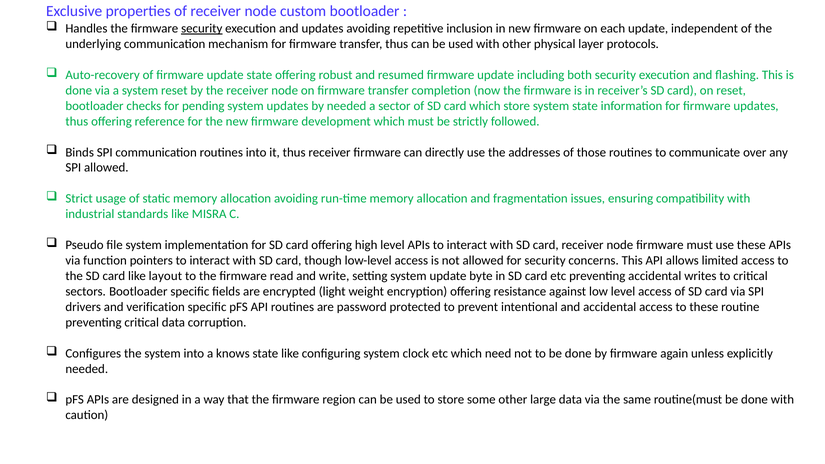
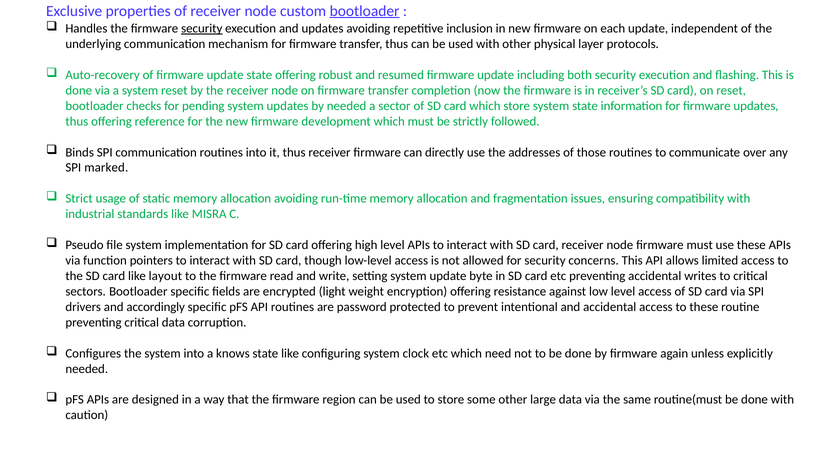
bootloader underline: none -> present (365, 11)
SPI allowed: allowed -> marked (106, 168)
verification: verification -> accordingly (156, 307)
